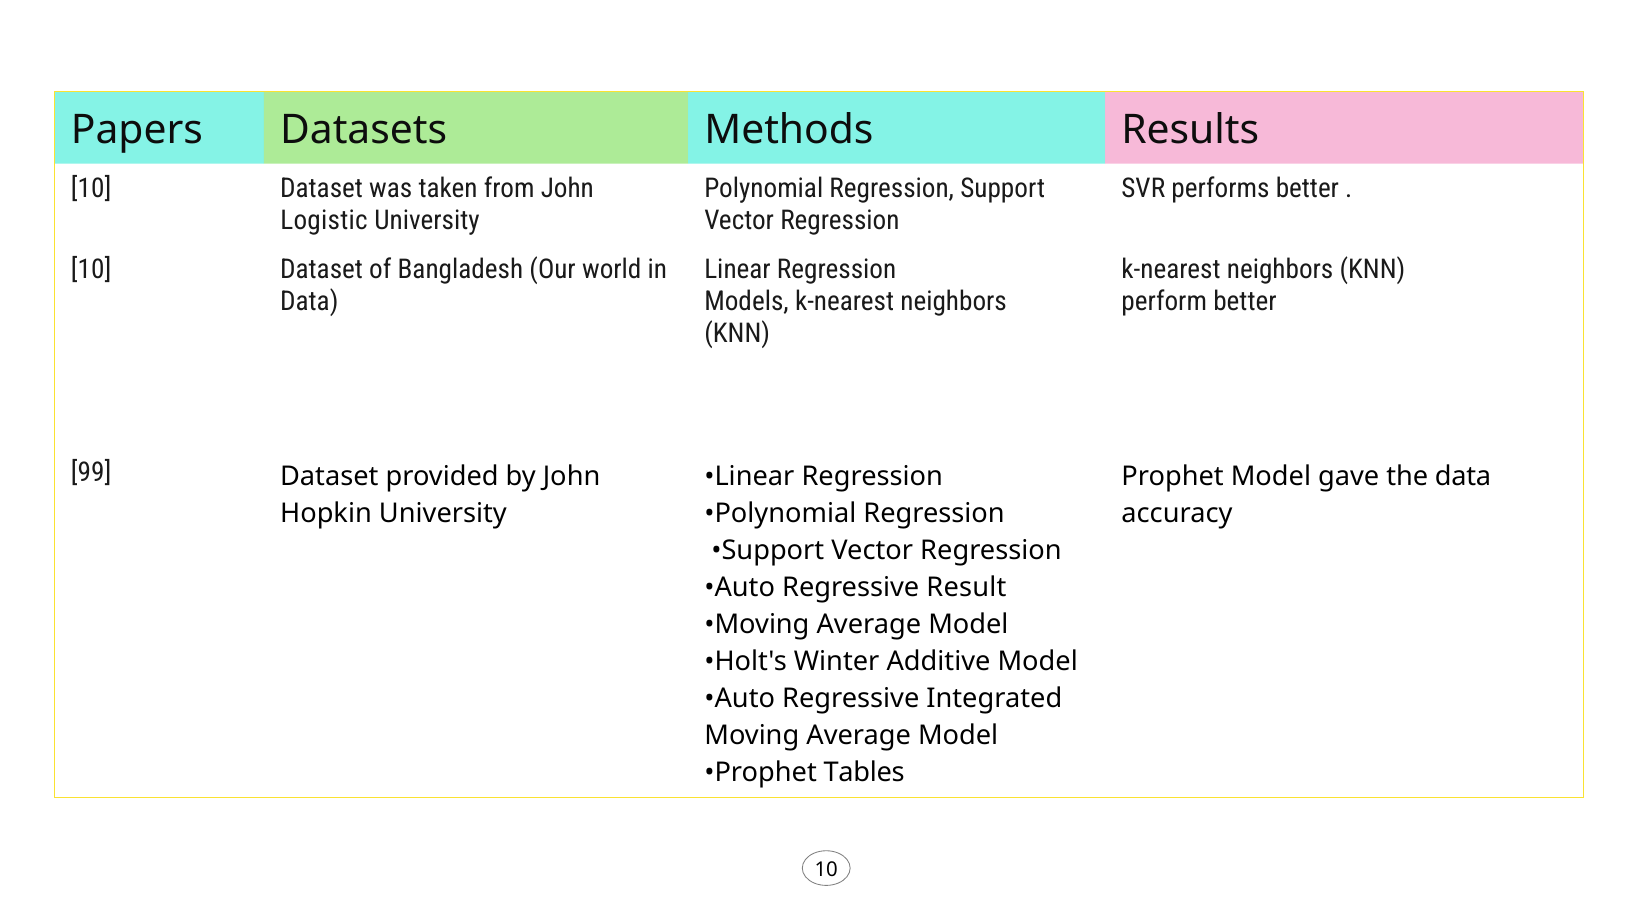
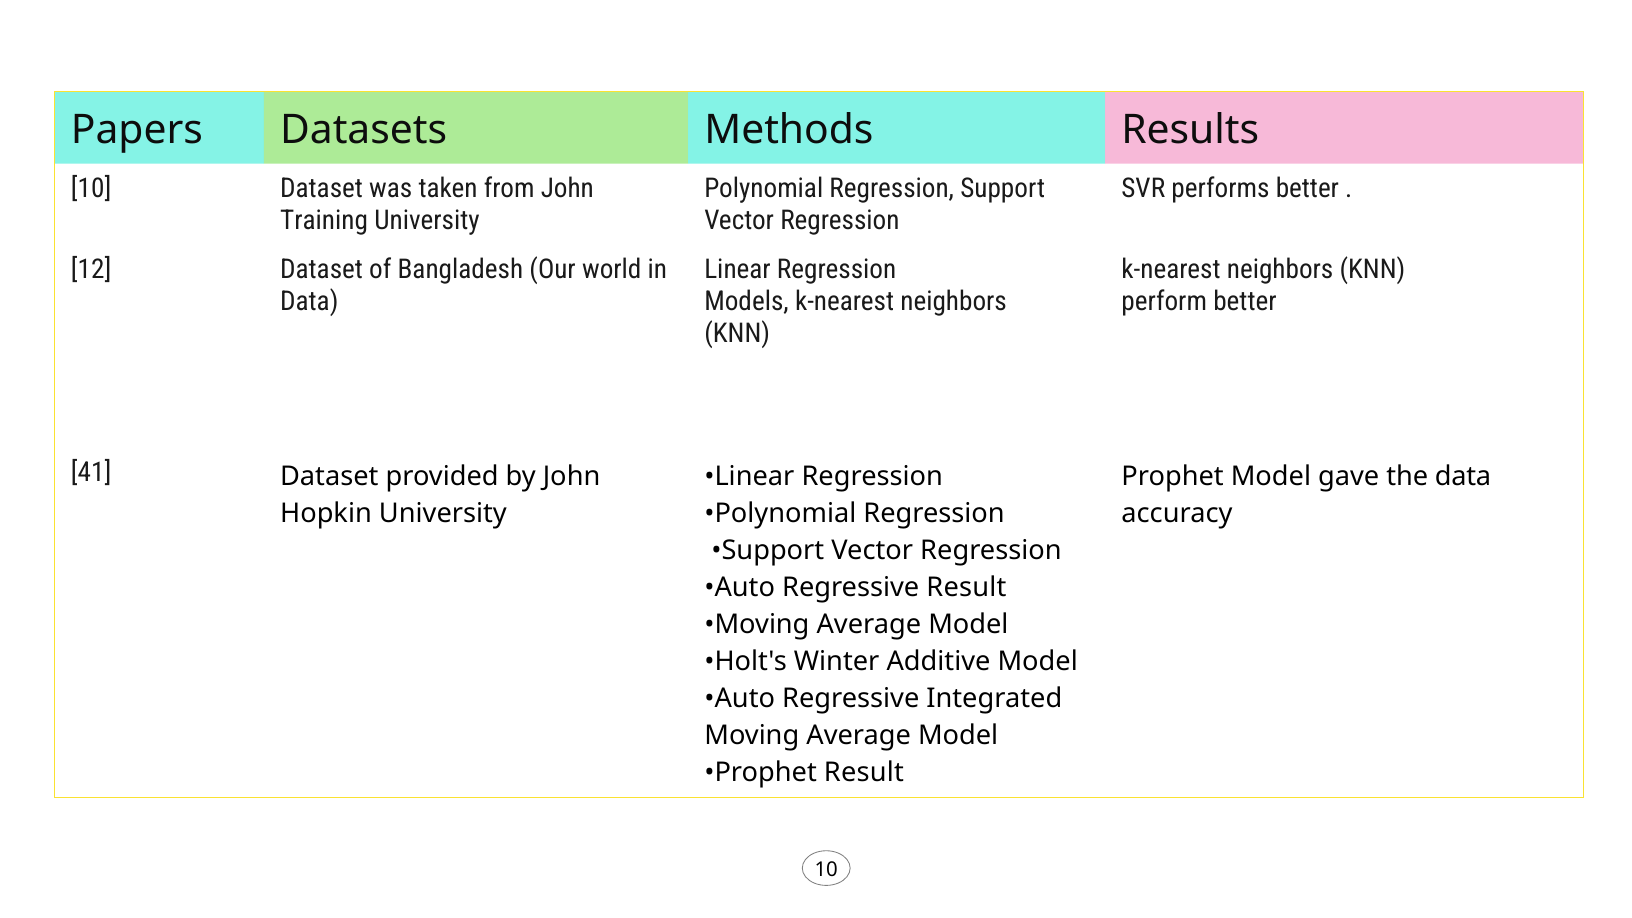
Logistic: Logistic -> Training (324, 220)
10: 10 -> 12 (91, 270)
99: 99 -> 41 (91, 473)
Prophet Tables: Tables -> Result (864, 773)
